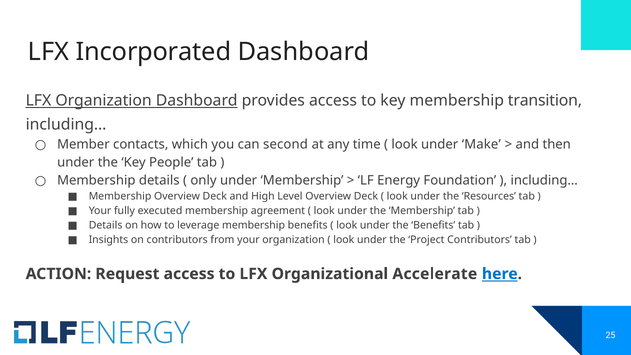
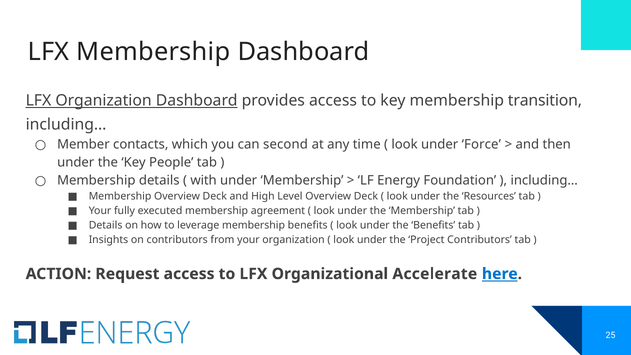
LFX Incorporated: Incorporated -> Membership (153, 52)
Make: Make -> Force (481, 144)
only: only -> with (204, 181)
